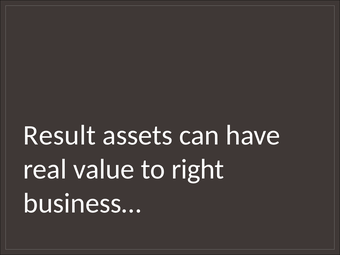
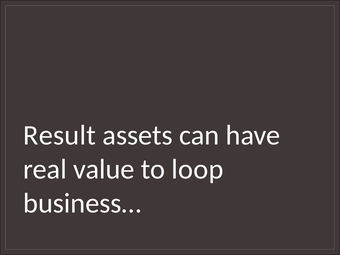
right: right -> loop (197, 169)
